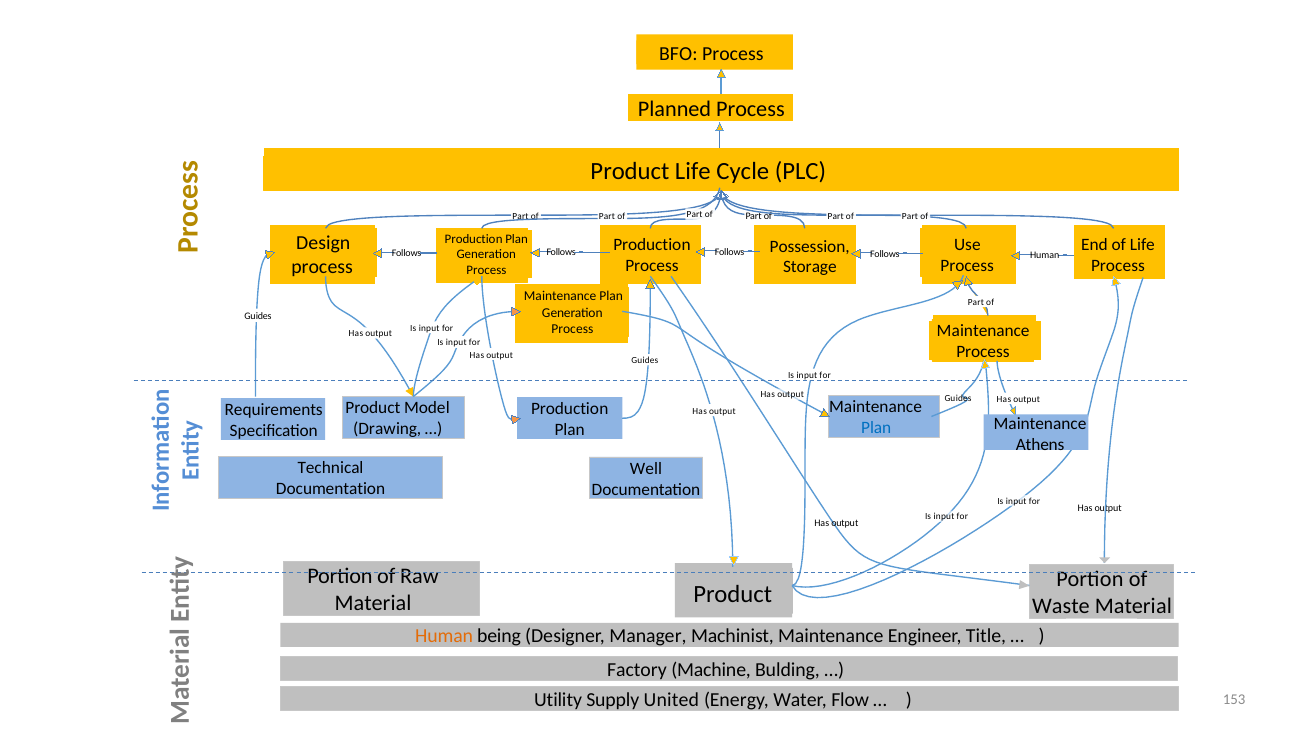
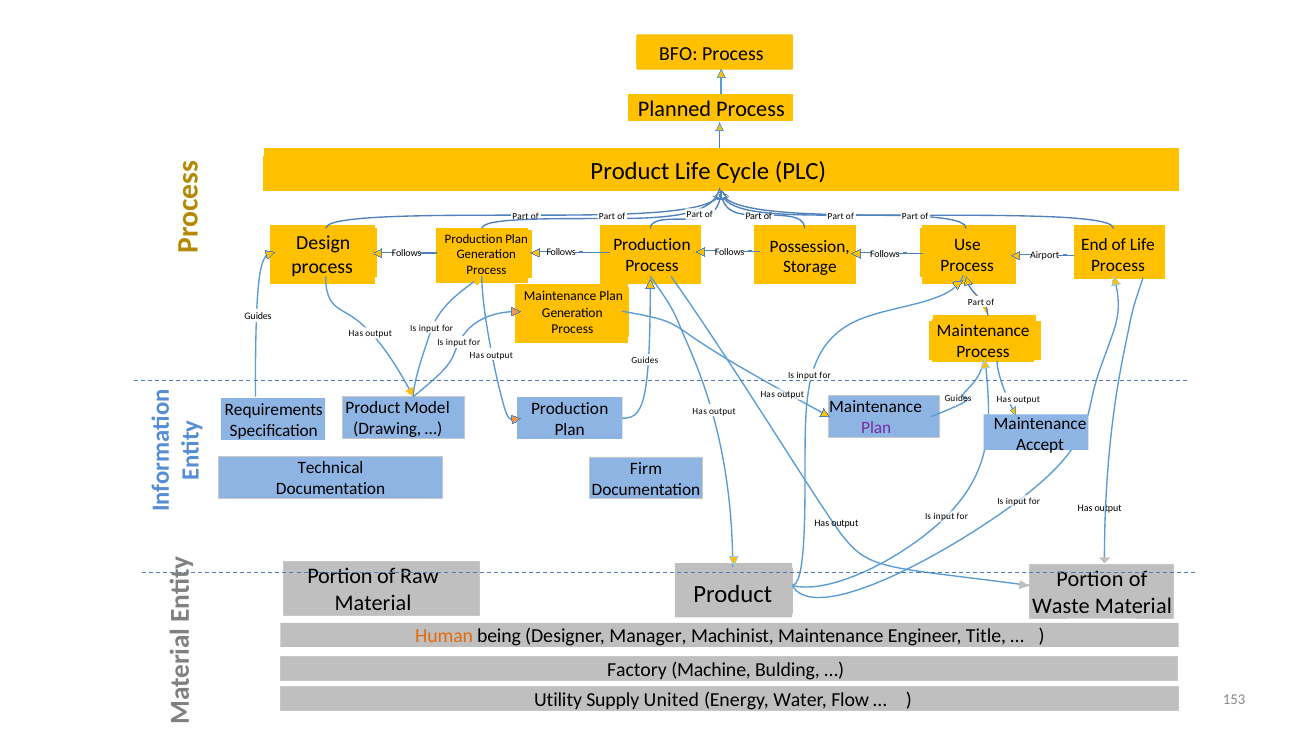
Follows Human: Human -> Airport (1045, 256)
Plan colour: blue -> purple (876, 428)
Athens: Athens -> Accept (1040, 445)
Well: Well -> Firm (646, 469)
